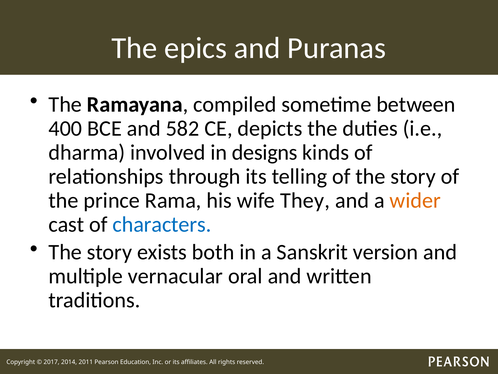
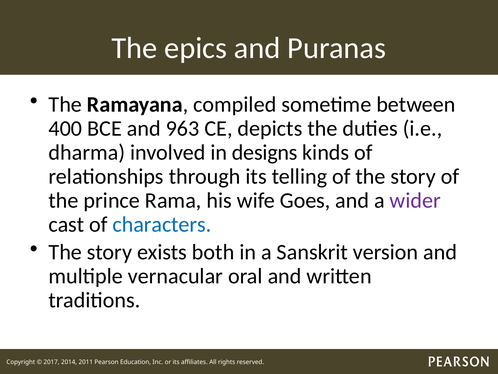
582: 582 -> 963 (183, 128)
They: They -> Goes (305, 200)
wider colour: orange -> purple (415, 200)
